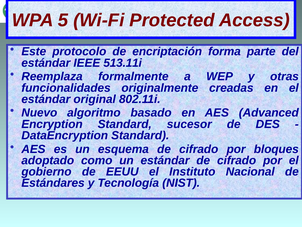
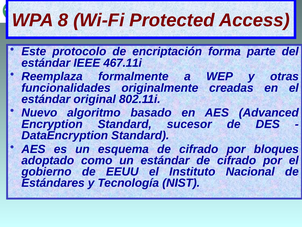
5: 5 -> 8 (63, 20)
513.11i: 513.11i -> 467.11i (123, 63)
